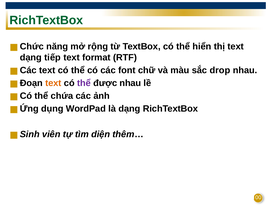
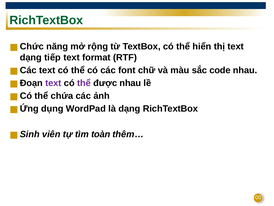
drop: drop -> code (220, 70)
text colour: orange -> purple (53, 83)
diện: diện -> toàn (101, 134)
